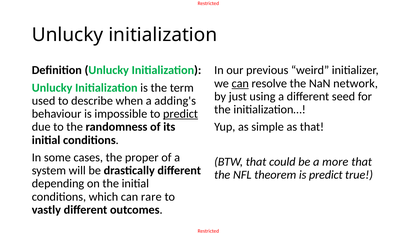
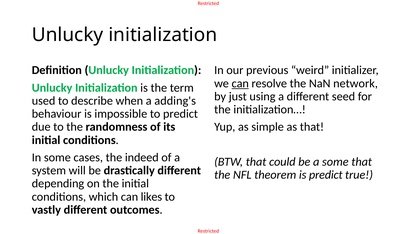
predict underline: present -> none (181, 114)
proper: proper -> indeed (142, 158)
a more: more -> some (335, 162)
rare: rare -> likes (151, 197)
